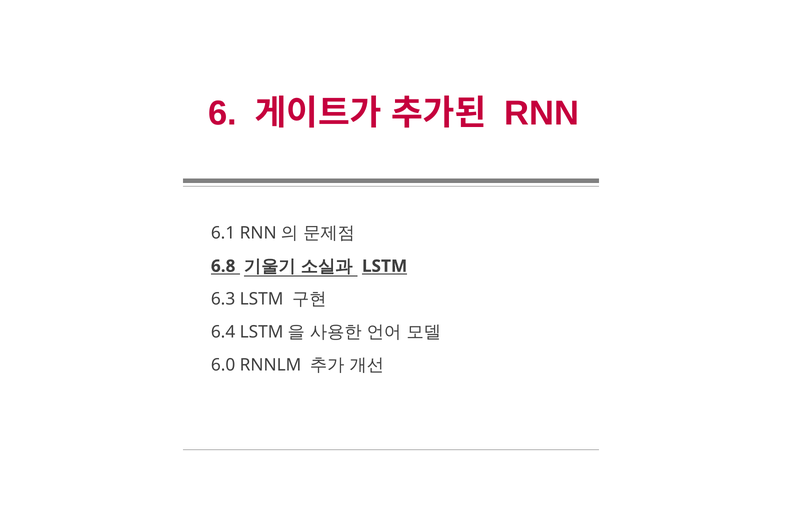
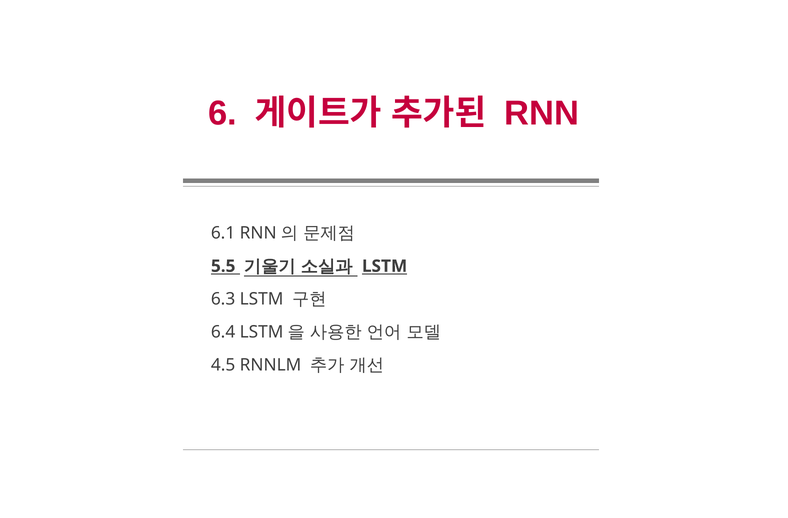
6.8: 6.8 -> 5.5 (223, 266)
6.0: 6.0 -> 4.5 (223, 365)
